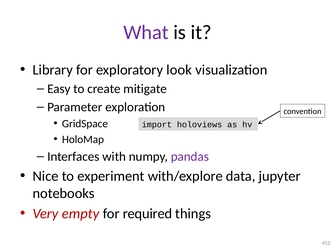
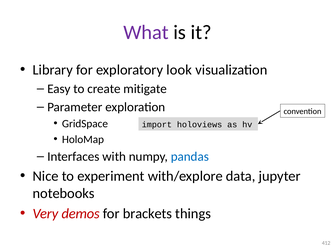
pandas colour: purple -> blue (190, 157)
empty: empty -> demos (81, 214)
required: required -> brackets (147, 214)
